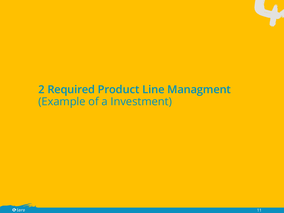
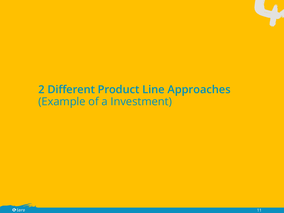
Required: Required -> Different (71, 90)
Managment: Managment -> Approaches (199, 90)
